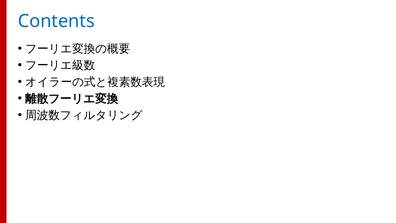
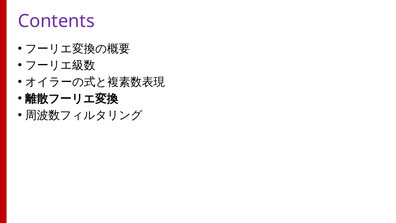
Contents colour: blue -> purple (56, 21)
